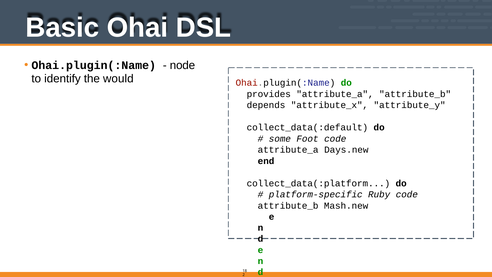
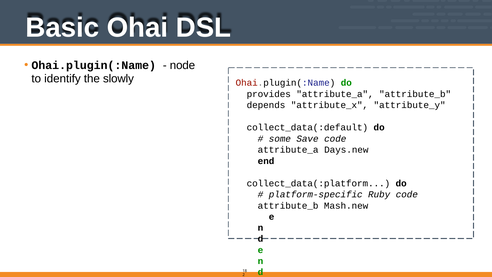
would: would -> slowly (118, 79)
Foot: Foot -> Save (307, 139)
